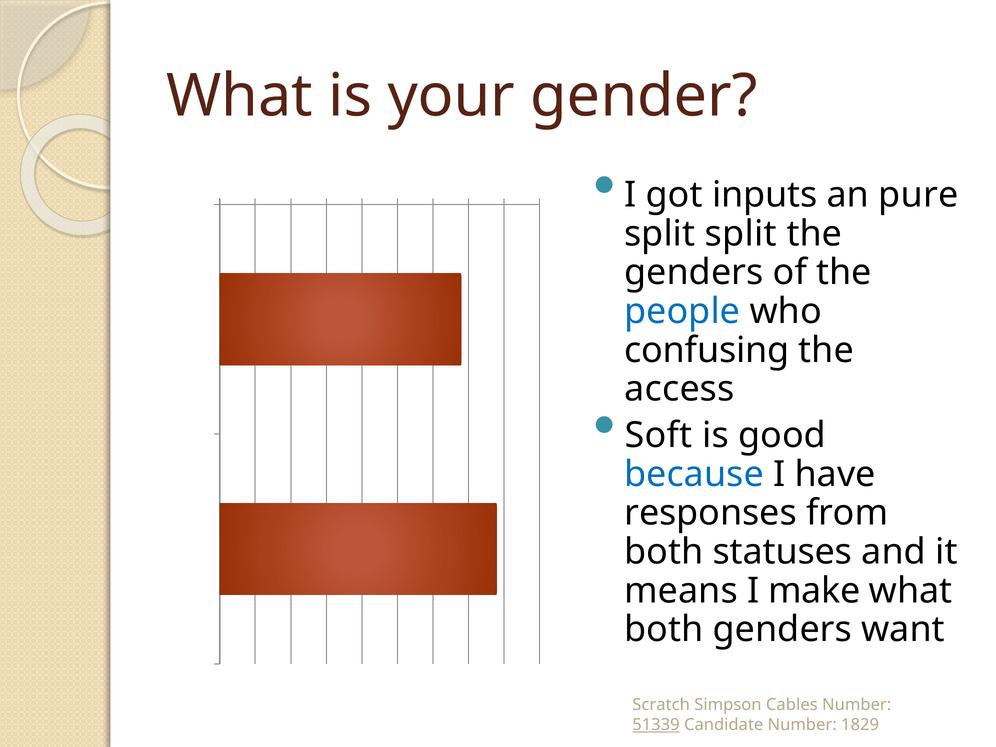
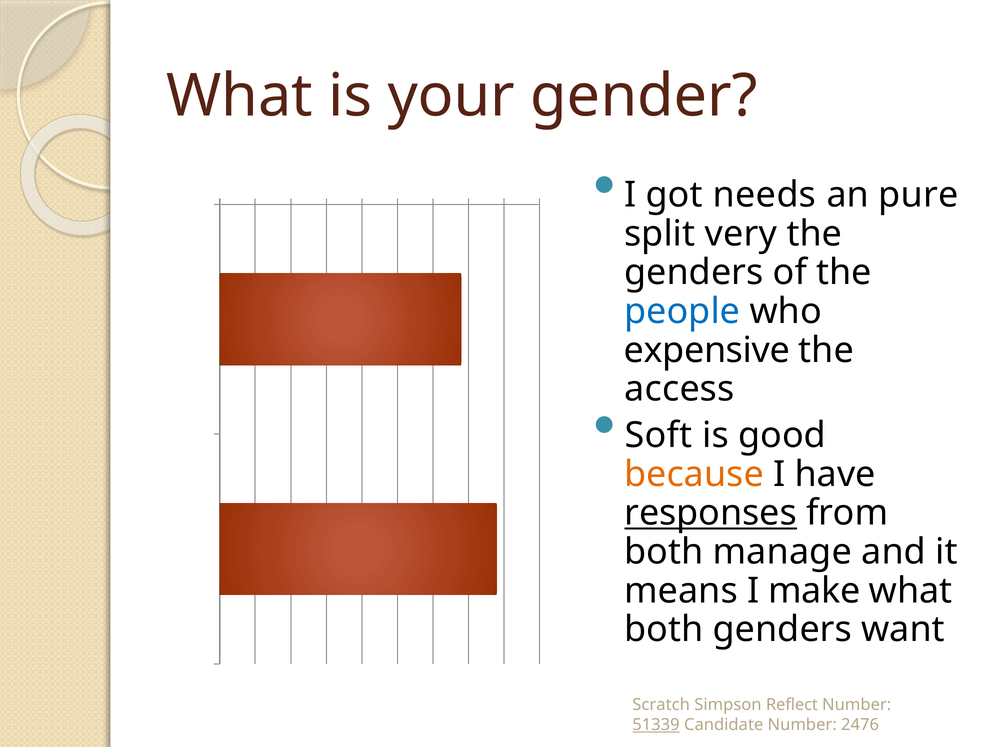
inputs: inputs -> needs (764, 195)
split split: split -> very (741, 234)
confusing: confusing -> expensive (707, 350)
because colour: blue -> orange (694, 474)
responses underline: none -> present (711, 513)
statuses: statuses -> manage (782, 552)
Cables: Cables -> Reflect (792, 705)
1829: 1829 -> 2476 (860, 725)
